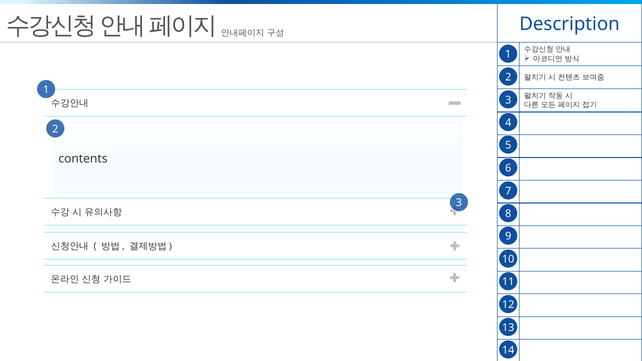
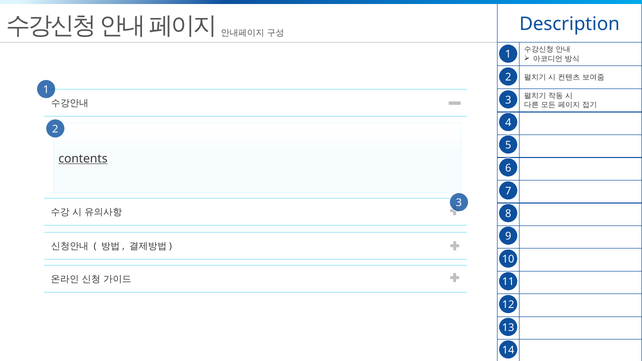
contents underline: none -> present (83, 159)
